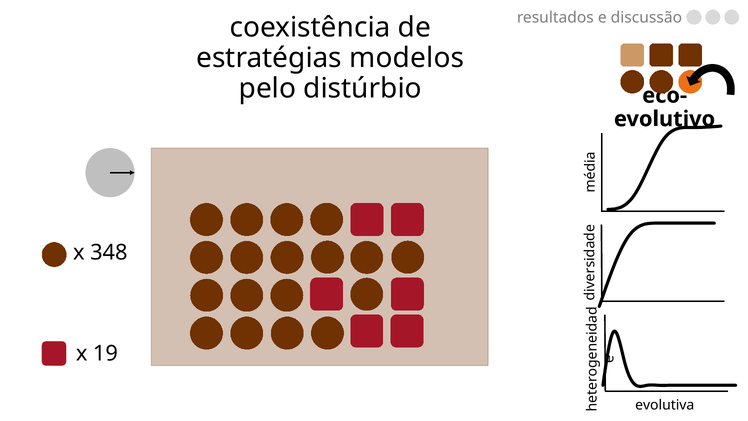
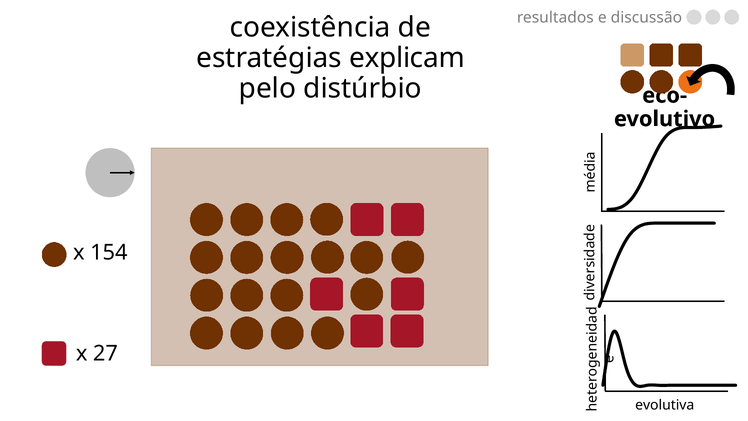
modelos: modelos -> explicam (407, 58)
348: 348 -> 154 (109, 252)
19: 19 -> 27 (105, 353)
